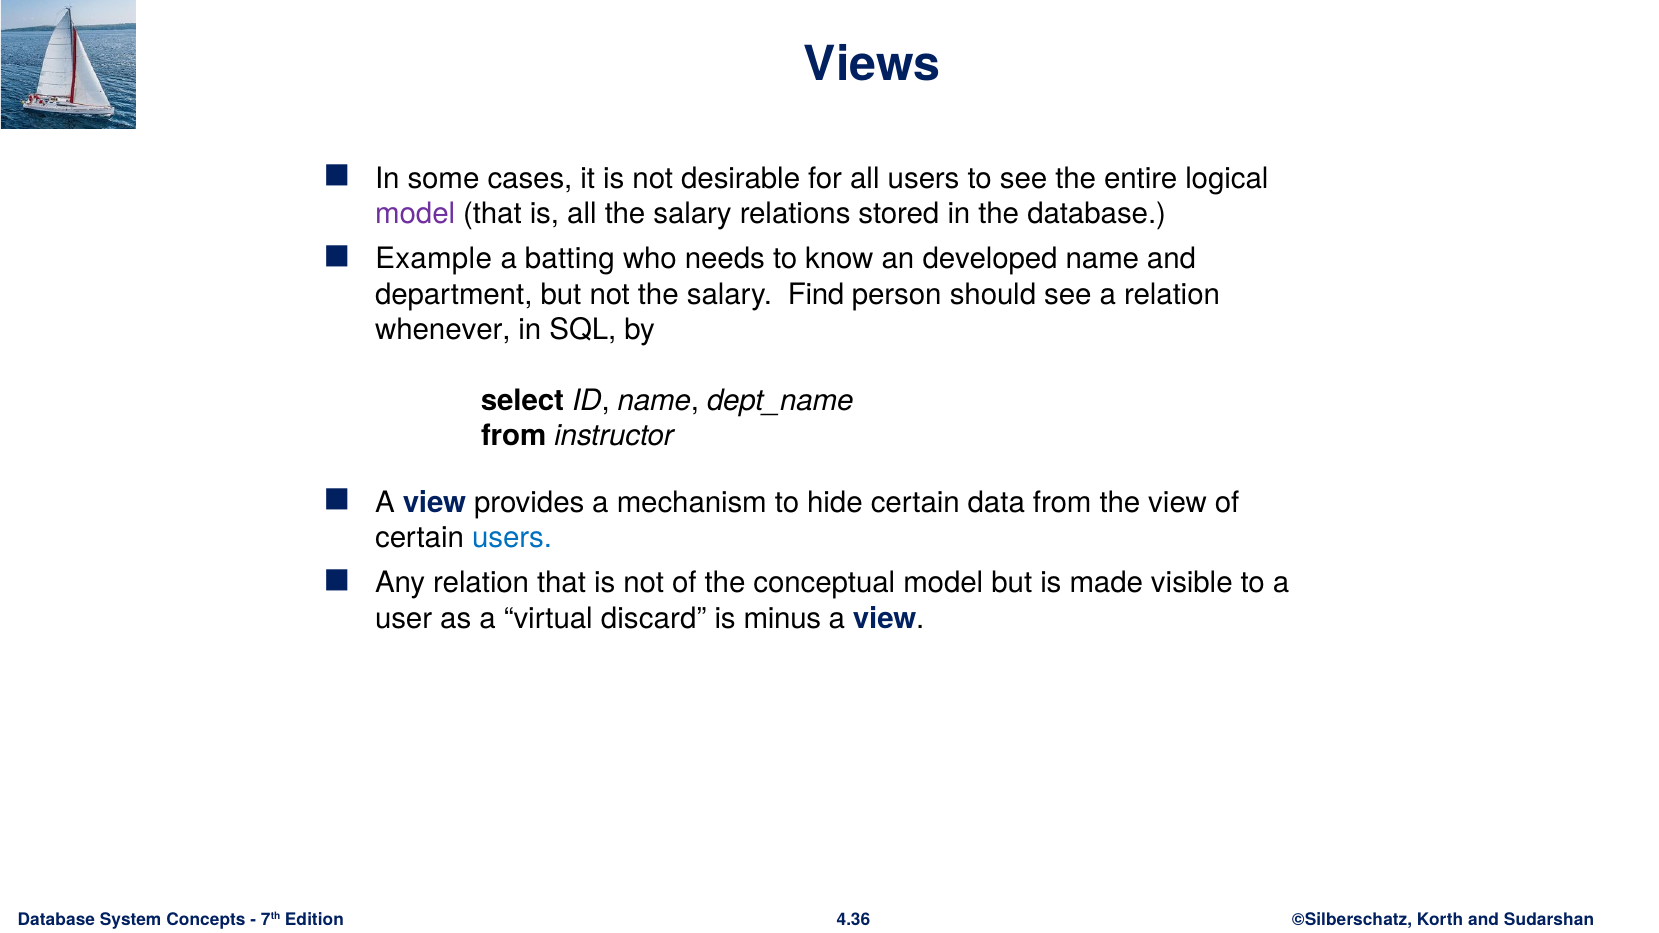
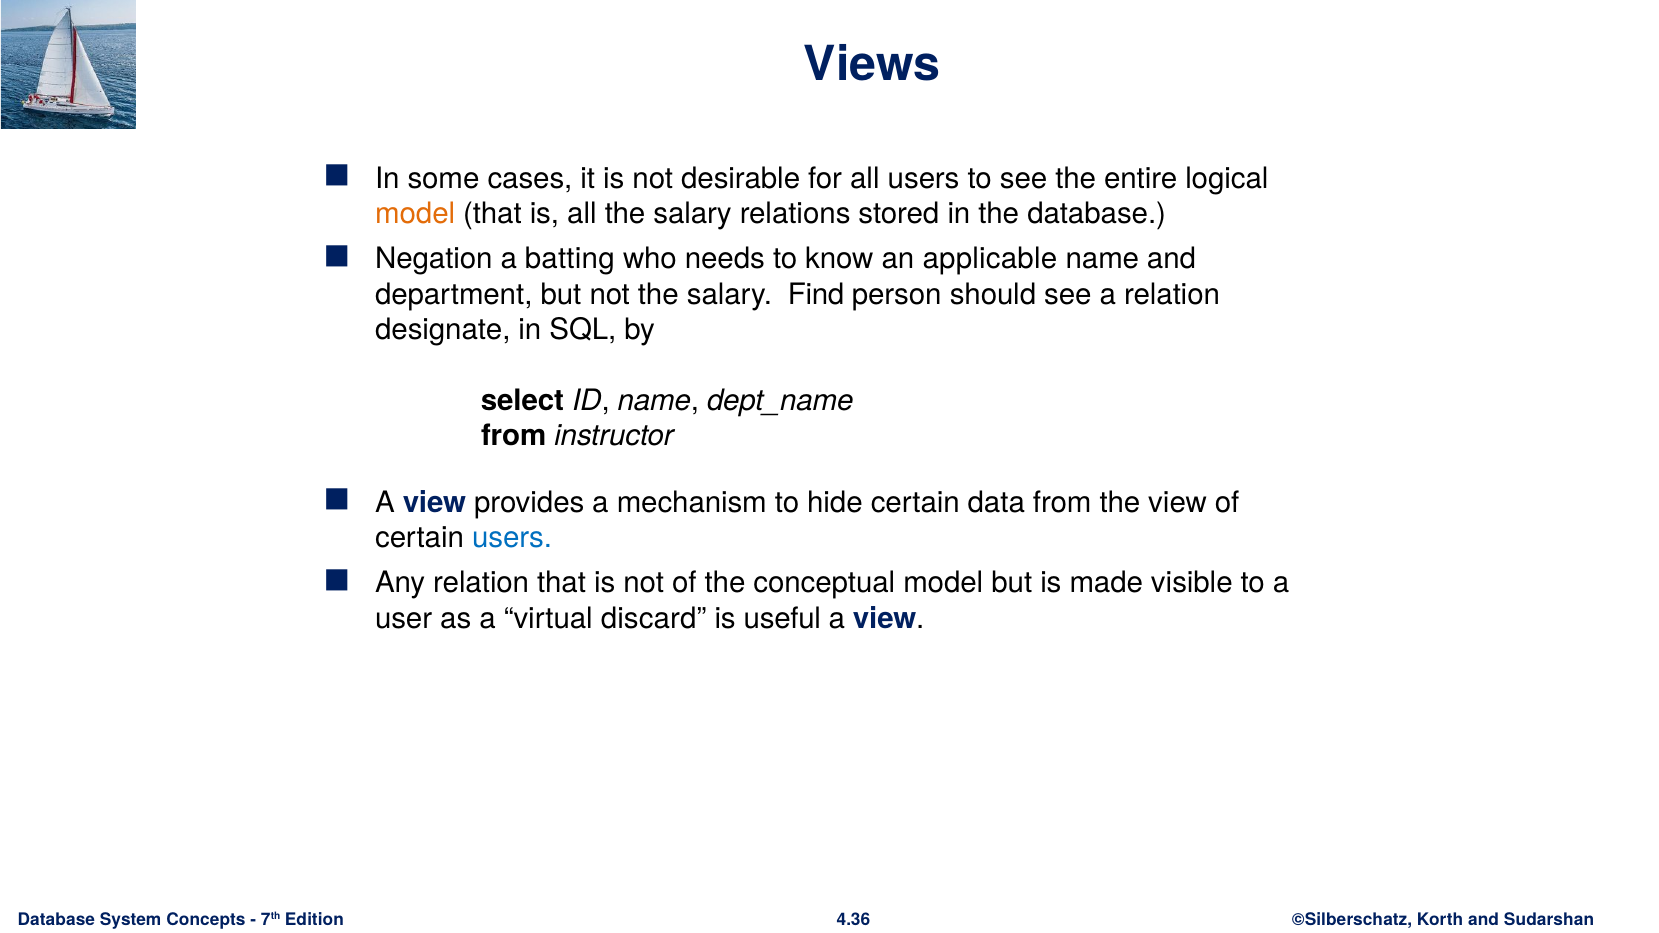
model colour: purple -> orange (415, 214)
Example: Example -> Negation (434, 259)
developed: developed -> applicable (990, 259)
whenever: whenever -> designate (443, 330)
minus: minus -> useful (782, 619)
